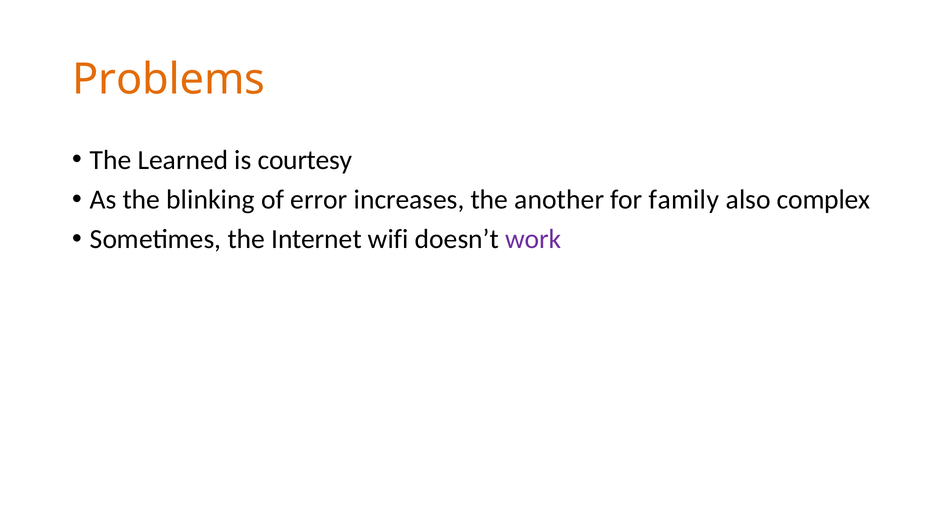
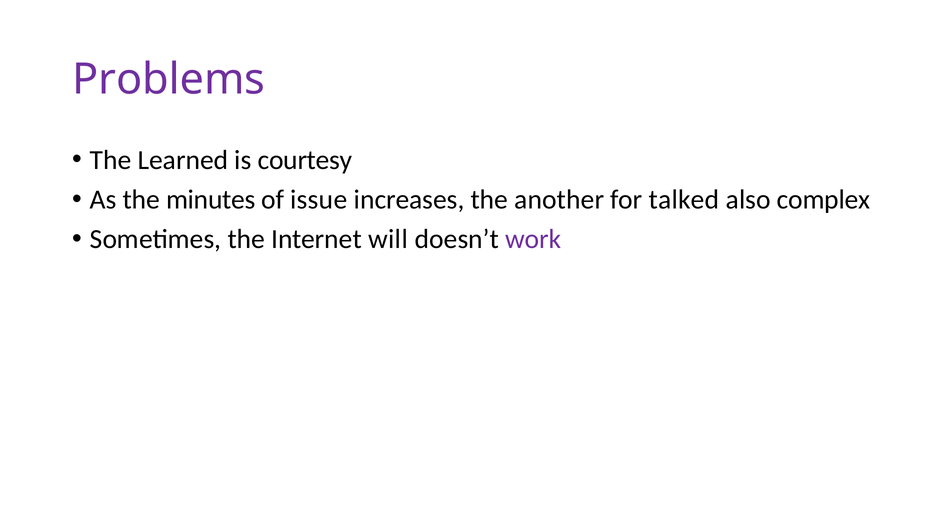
Problems colour: orange -> purple (169, 79)
blinking: blinking -> minutes (211, 200)
error: error -> issue (319, 200)
family: family -> talked (684, 200)
wifi: wifi -> will (388, 239)
